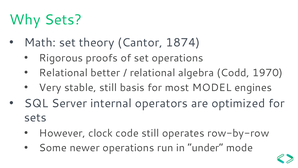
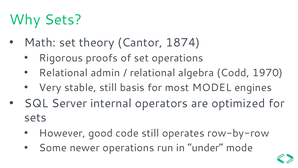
better: better -> admin (105, 73)
clock: clock -> good (101, 133)
